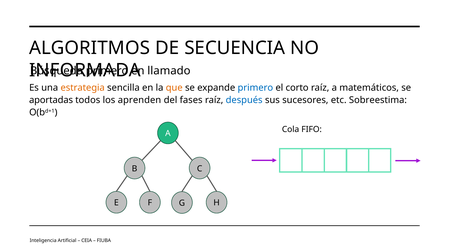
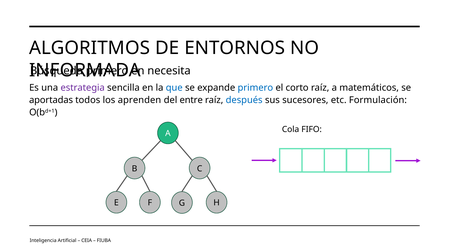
SECUENCIA: SECUENCIA -> ENTORNOS (235, 48)
llamado: llamado -> necesita (169, 71)
estrategia colour: orange -> purple (83, 88)
que colour: orange -> blue (174, 88)
fases: fases -> entre (191, 100)
Sobreestima: Sobreestima -> Formulación (378, 100)
